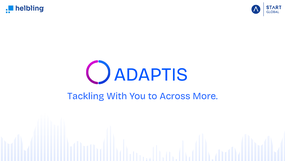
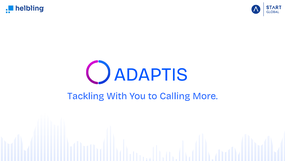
Across: Across -> Calling (175, 96)
